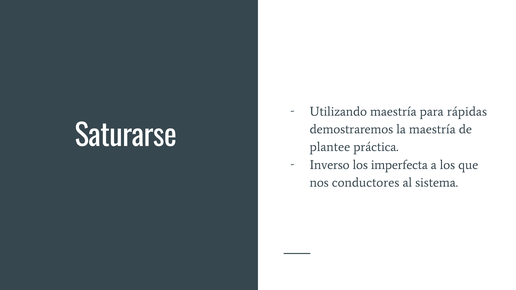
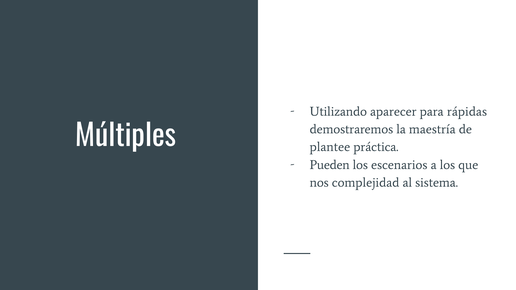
Utilizando maestría: maestría -> aparecer (393, 112)
Saturarse: Saturarse -> Múltiples (126, 136)
Inverso: Inverso -> Pueden (330, 165)
imperfecta: imperfecta -> escenarios (399, 165)
conductores: conductores -> complejidad (366, 183)
